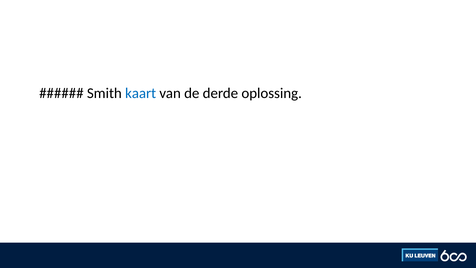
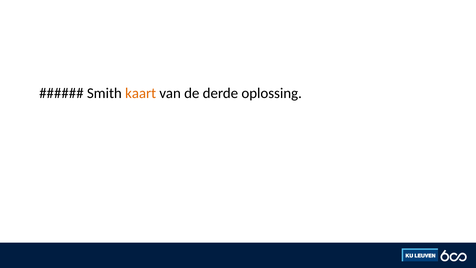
kaart colour: blue -> orange (141, 93)
